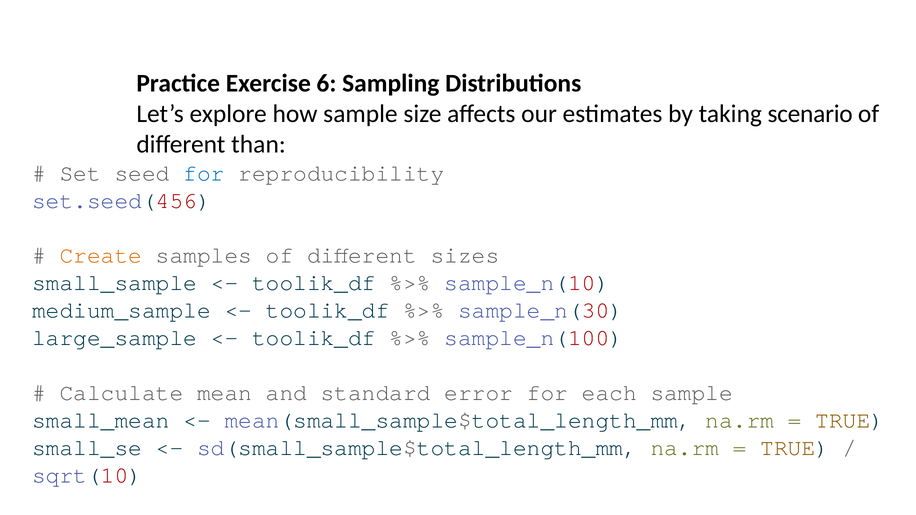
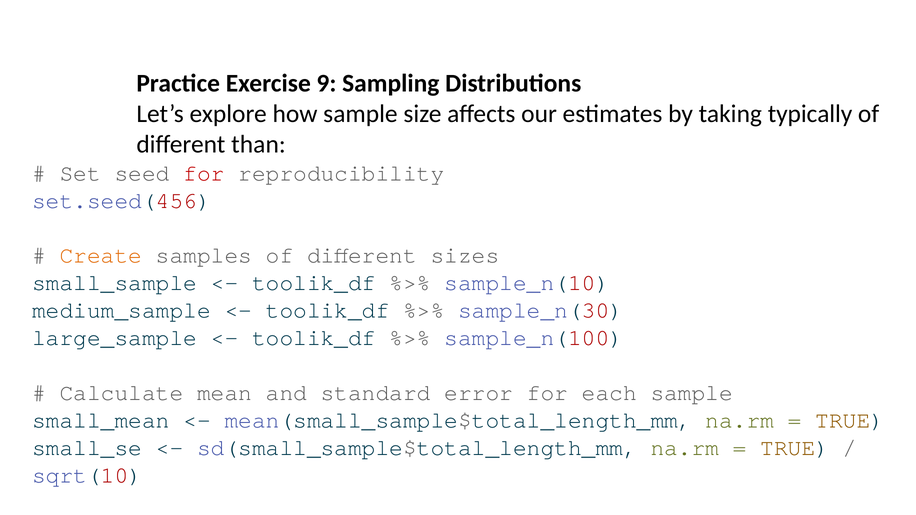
6: 6 -> 9 (326, 83)
scenario: scenario -> typically (810, 114)
for colour: blue -> red (204, 173)
